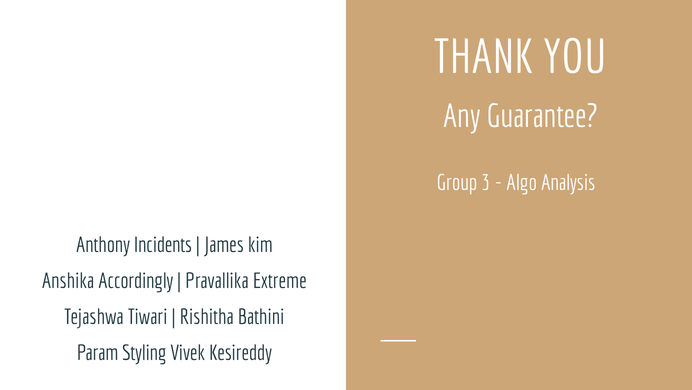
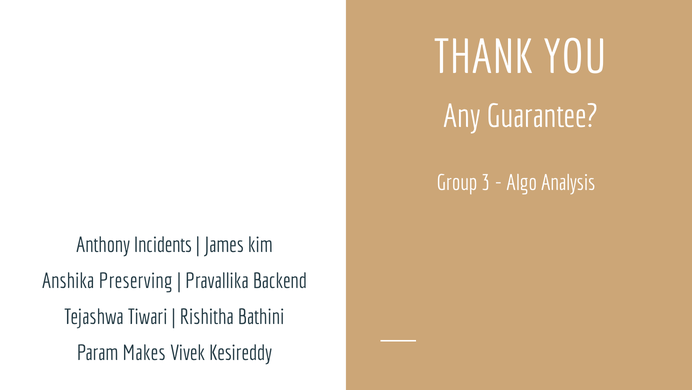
Accordingly: Accordingly -> Preserving (136, 281)
Extreme: Extreme -> Backend (280, 281)
Styling: Styling -> Makes (144, 352)
